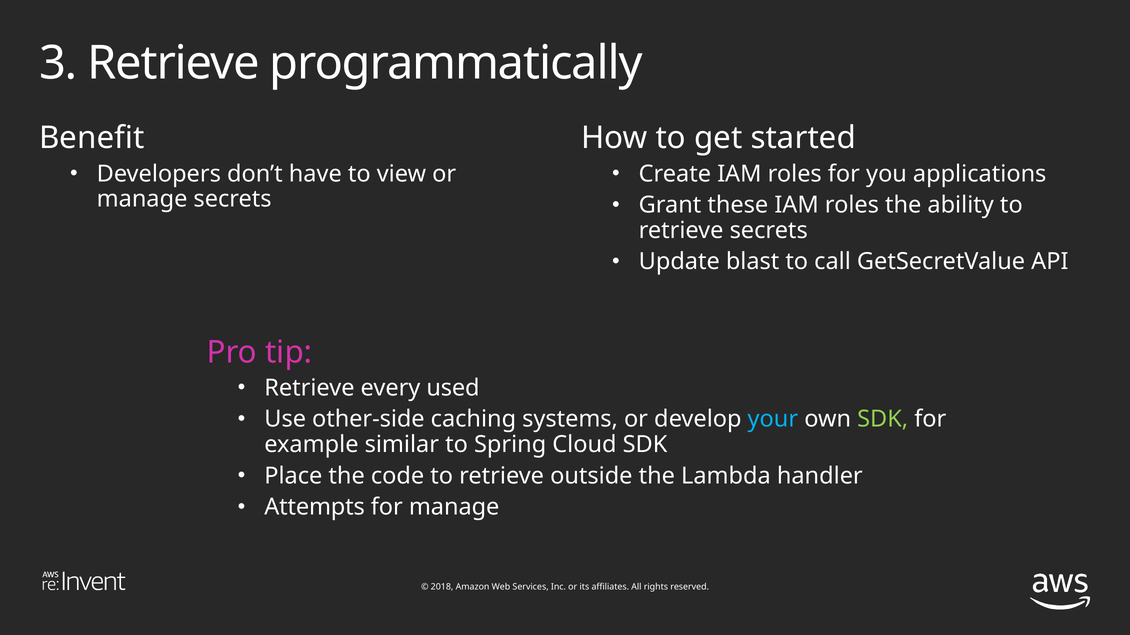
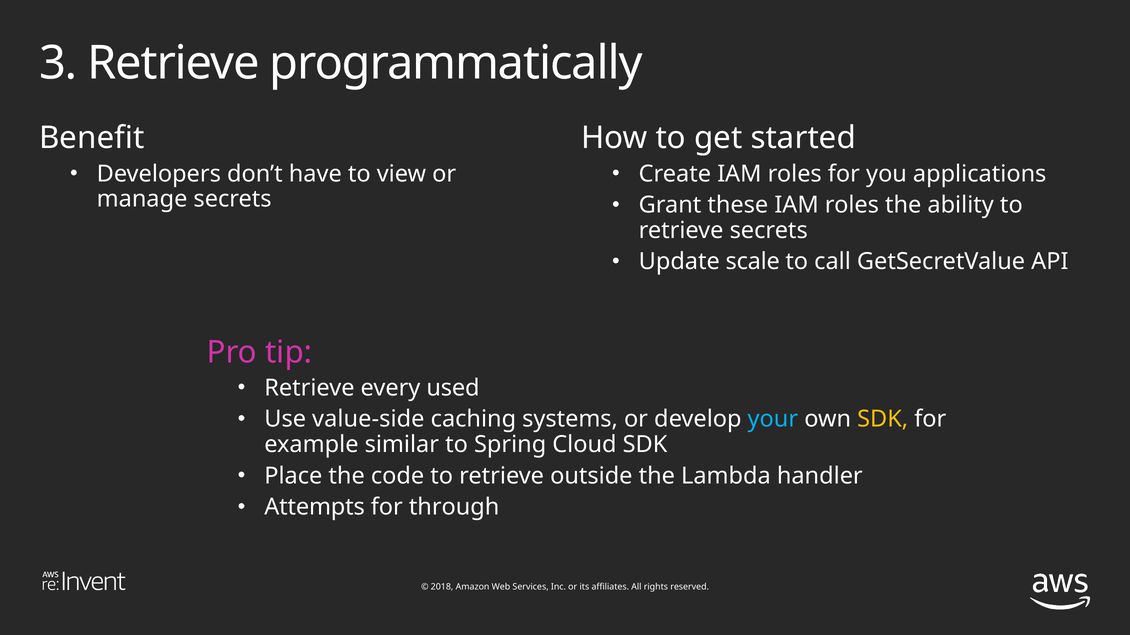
blast: blast -> scale (753, 262)
other-side: other-side -> value-side (368, 420)
SDK colour: light green -> yellow (883, 420)
for manage: manage -> through (454, 508)
